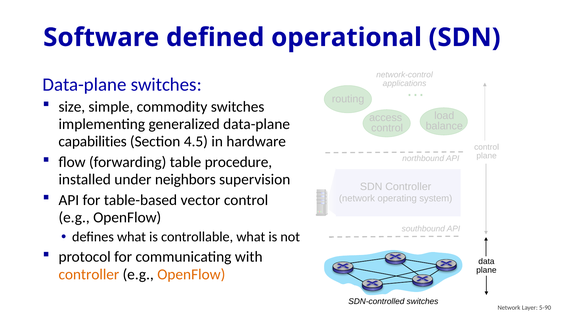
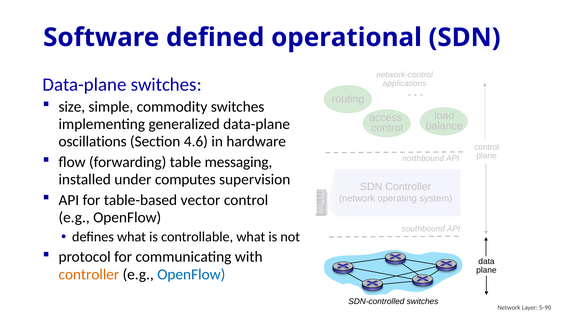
capabilities: capabilities -> oscillations (93, 142)
4.5: 4.5 -> 4.6 (196, 142)
procedure: procedure -> messaging (238, 162)
neighbors: neighbors -> computes (185, 180)
OpenFlow colour: orange -> blue (191, 275)
